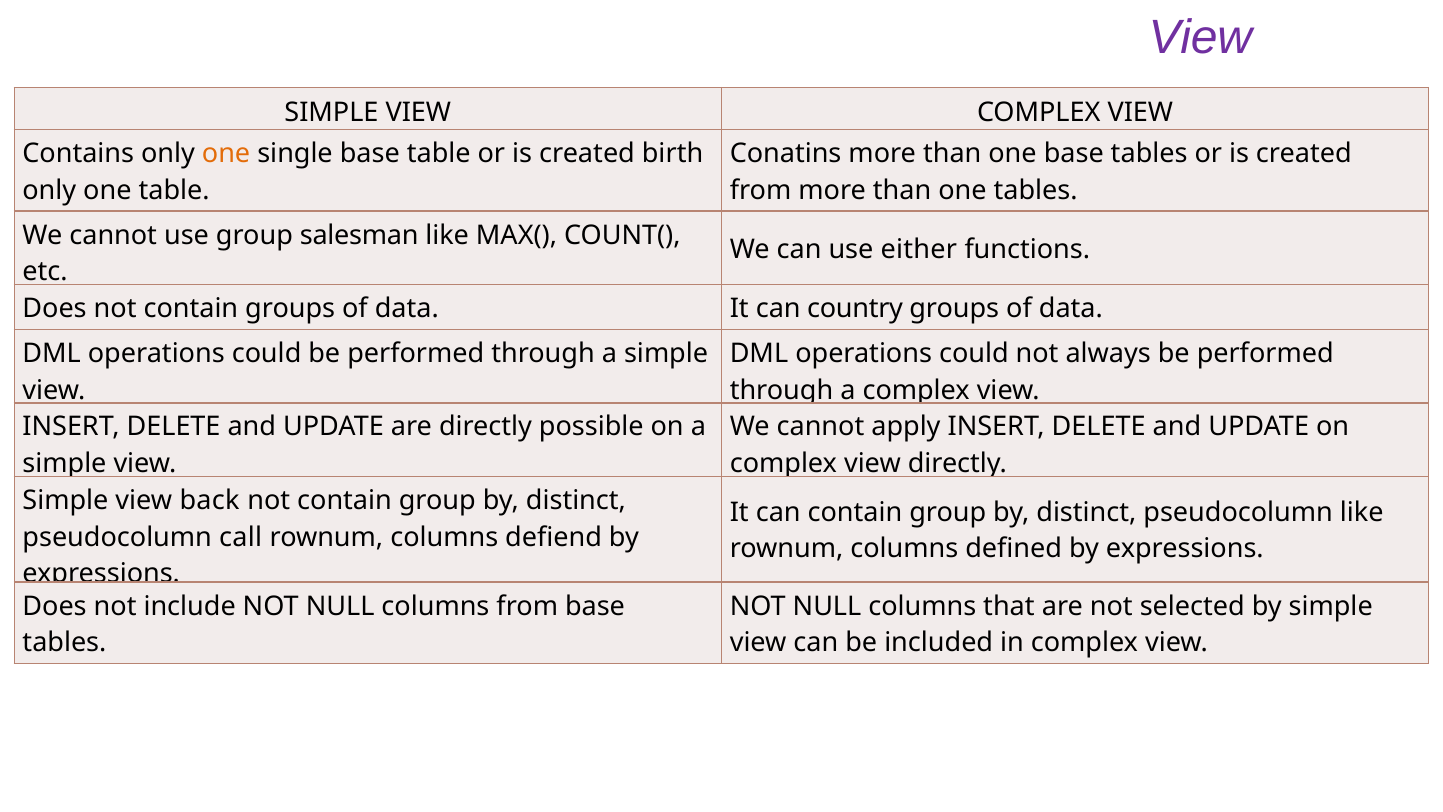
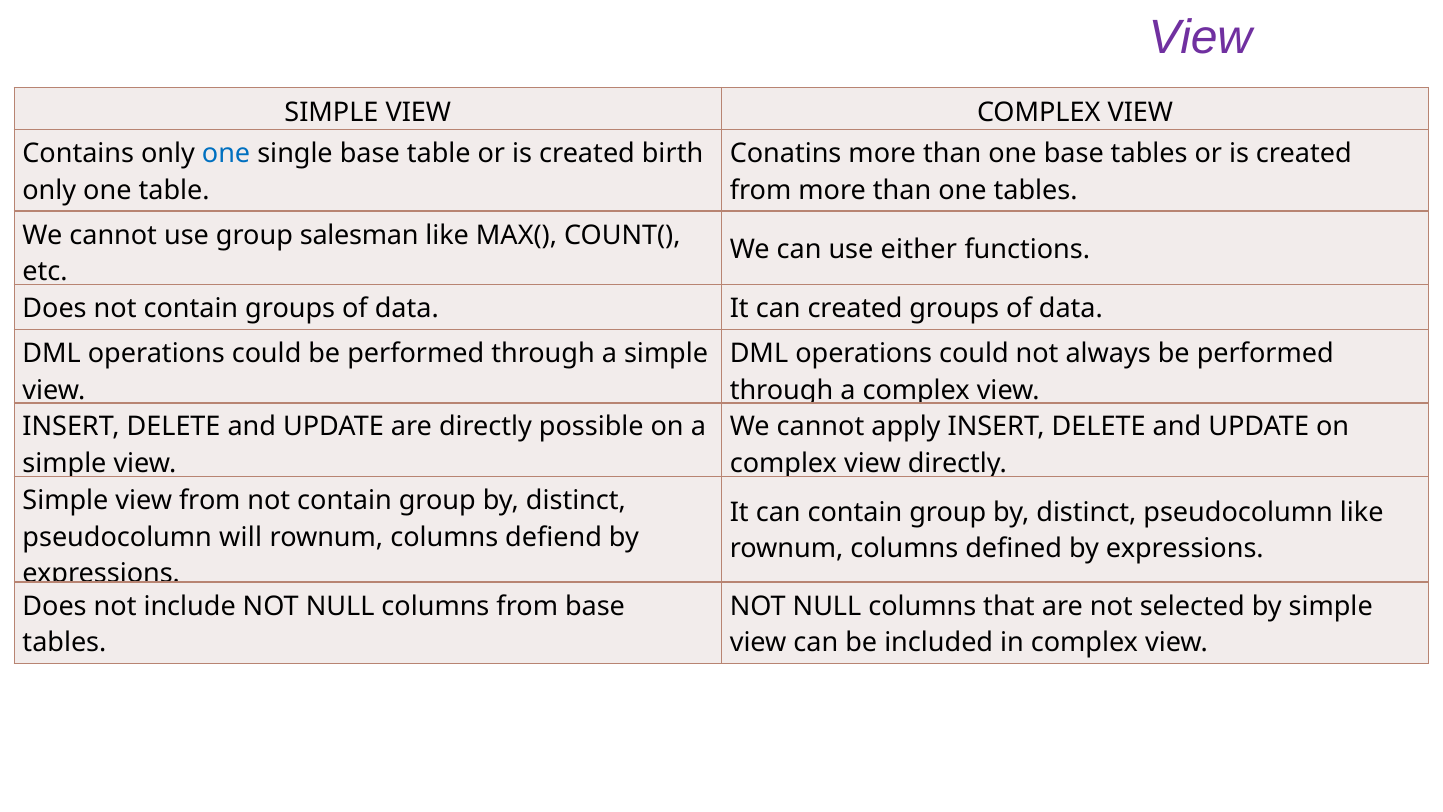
one colour: orange -> blue (226, 153)
can country: country -> created (855, 308)
view back: back -> from (210, 500)
call: call -> will (241, 537)
